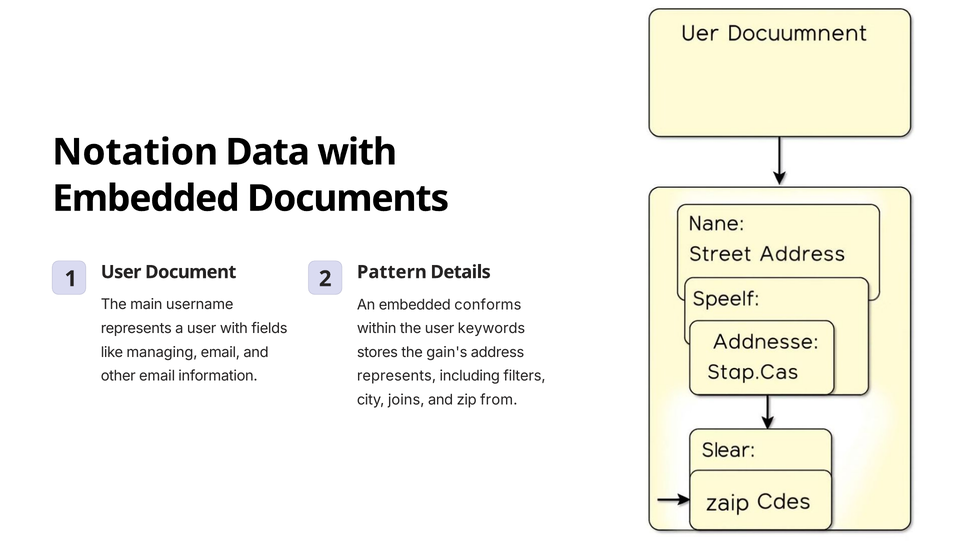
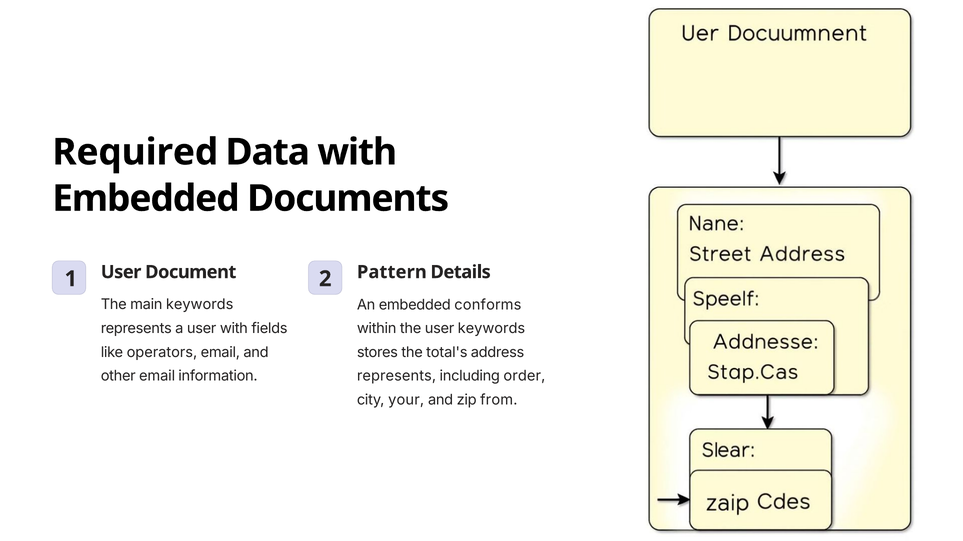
Notation: Notation -> Required (135, 152)
main username: username -> keywords (200, 305)
managing: managing -> operators (162, 353)
gain's: gain's -> total's (447, 353)
filters: filters -> order (524, 377)
joins: joins -> your (406, 400)
